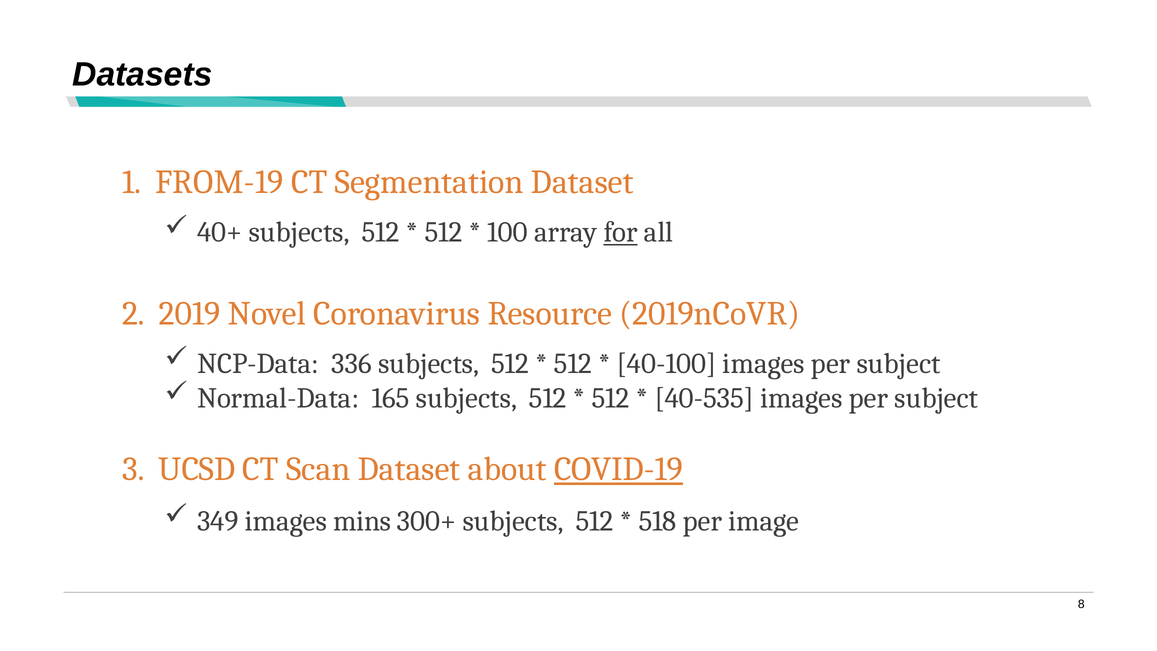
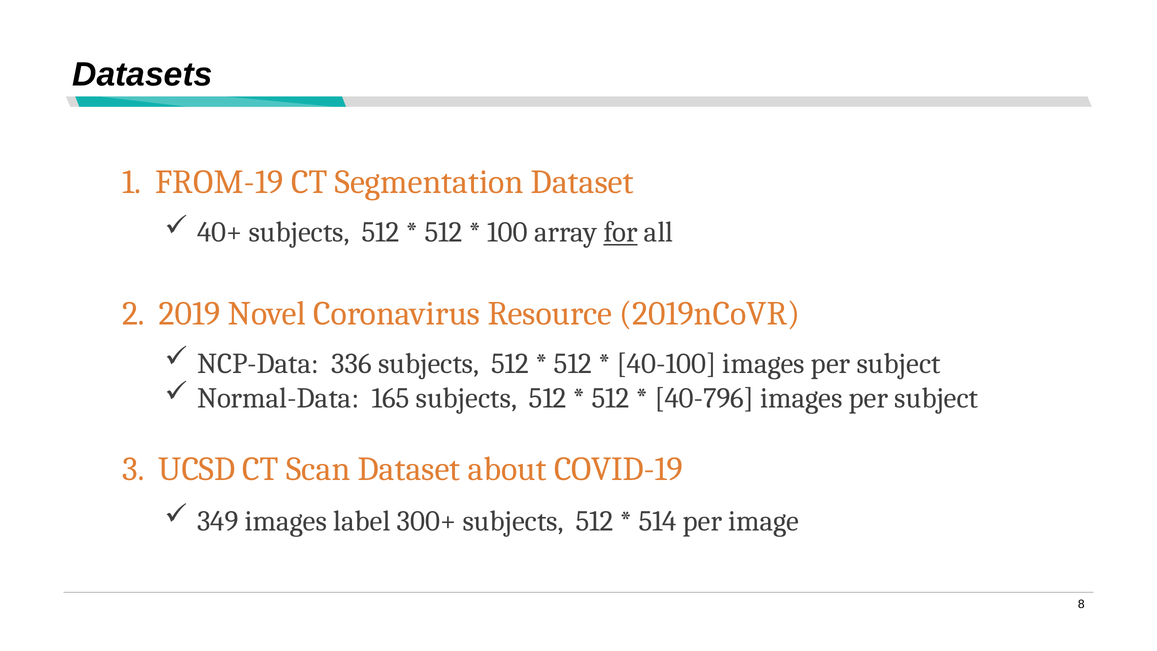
40-535: 40-535 -> 40-796 (704, 398)
COVID-19 underline: present -> none (619, 469)
mins: mins -> label (362, 521)
518: 518 -> 514 (658, 521)
